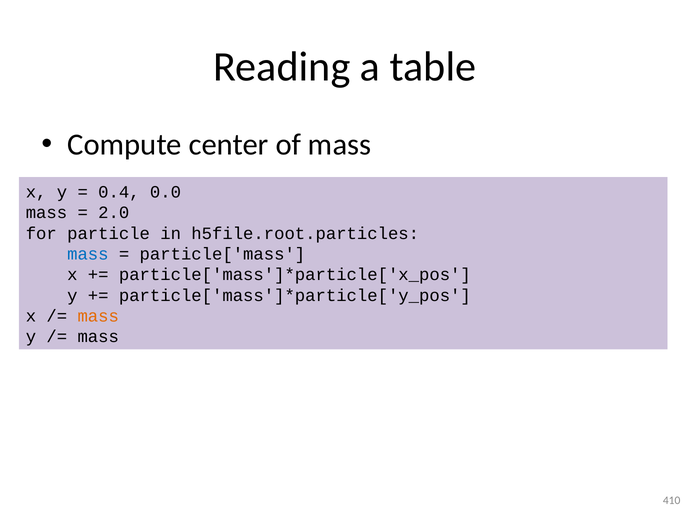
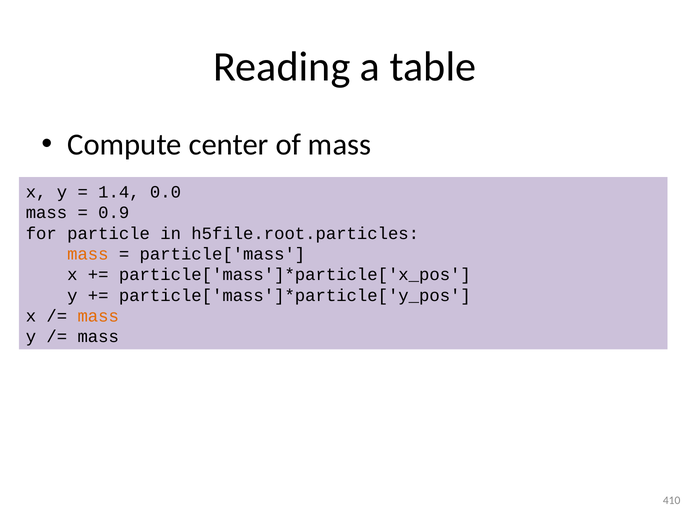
0.4: 0.4 -> 1.4 (119, 192)
2.0: 2.0 -> 0.9 (114, 213)
mass colour: blue -> orange (88, 254)
